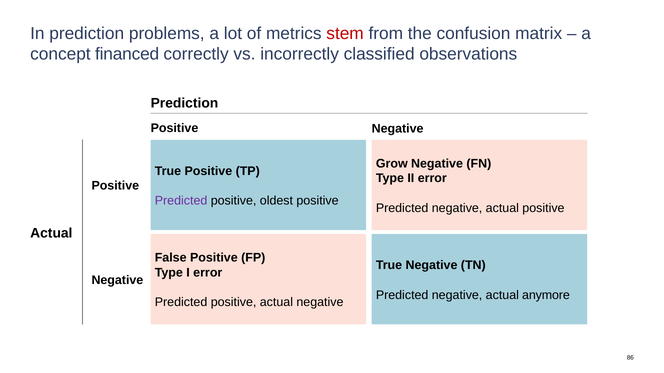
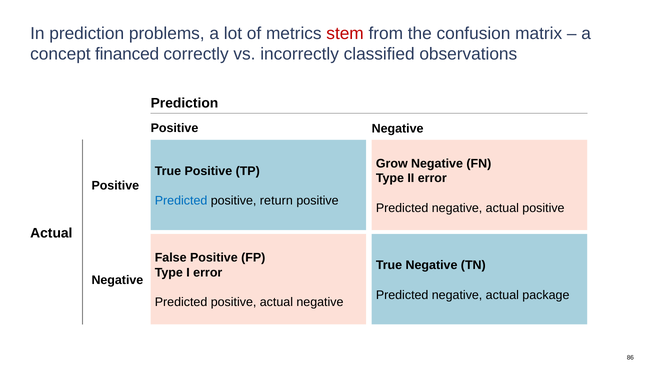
Predicted colour: purple -> blue (181, 201)
oldest: oldest -> return (276, 201)
anymore: anymore -> package (546, 295)
